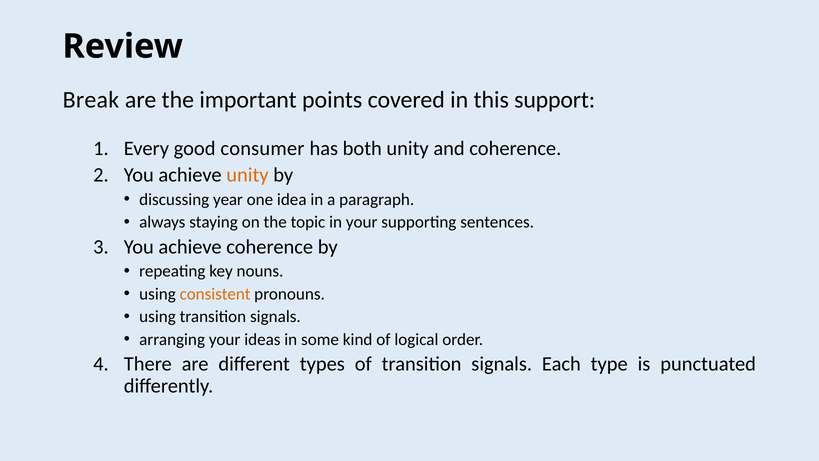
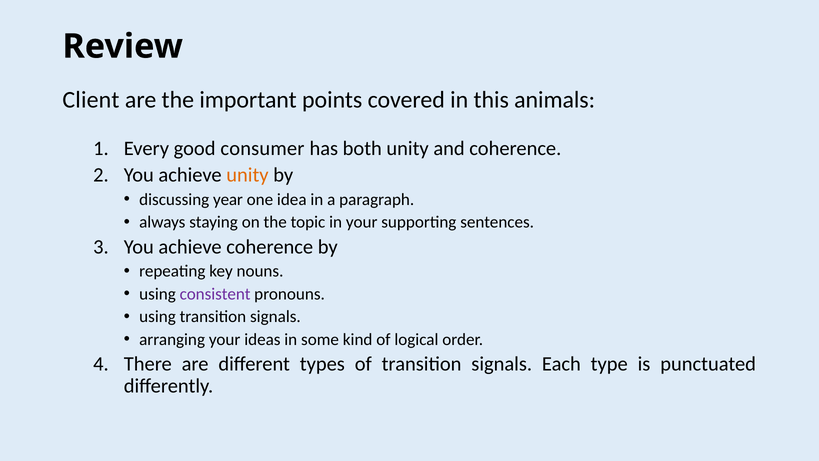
Break: Break -> Client (91, 100)
support: support -> animals (555, 100)
consistent colour: orange -> purple (215, 294)
